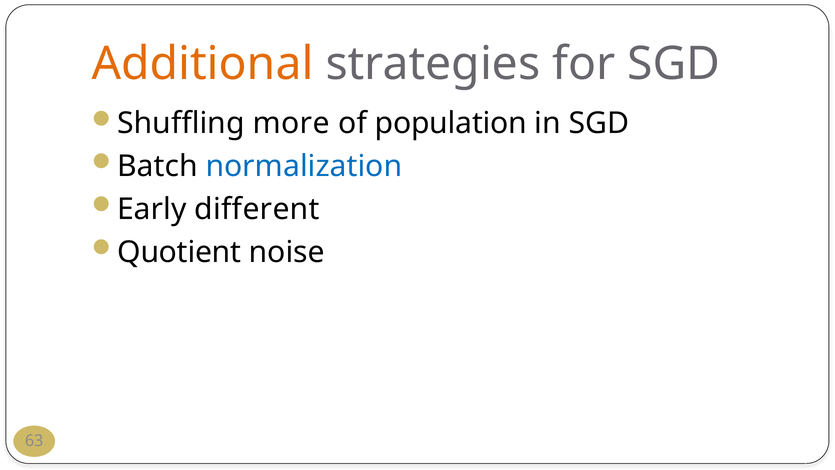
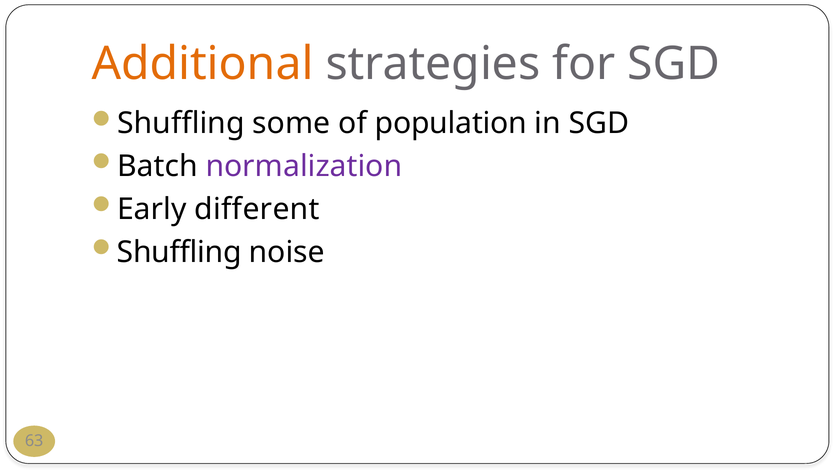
more: more -> some (291, 123)
normalization colour: blue -> purple (304, 166)
Quotient: Quotient -> Shuffling (179, 252)
